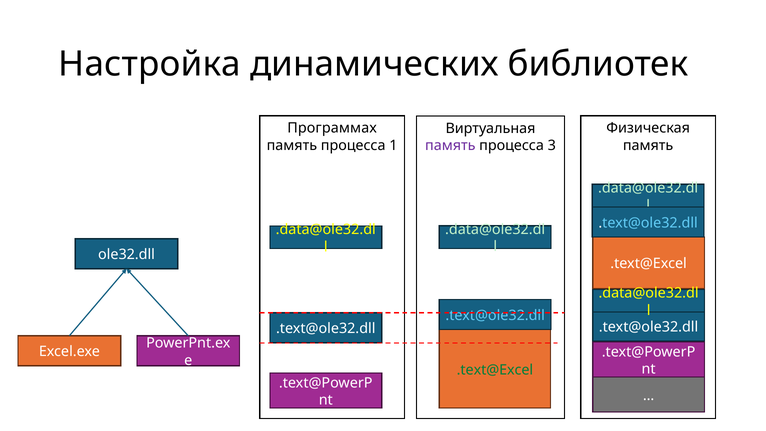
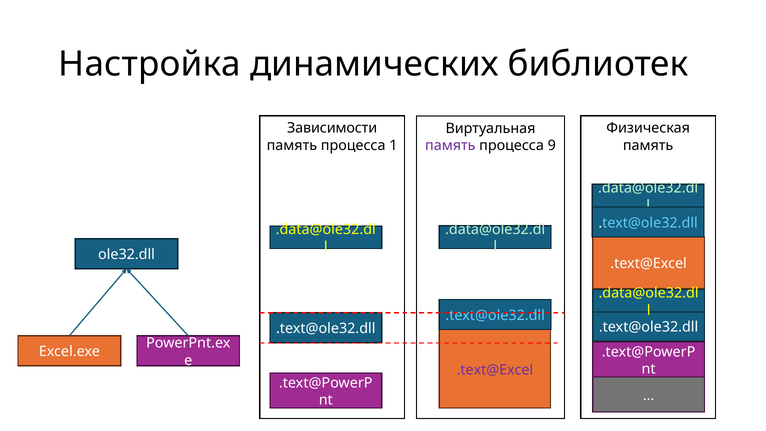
Программах: Программах -> Зависимости (332, 128)
3: 3 -> 9 (552, 146)
.text@Excel colour: green -> purple (495, 370)
